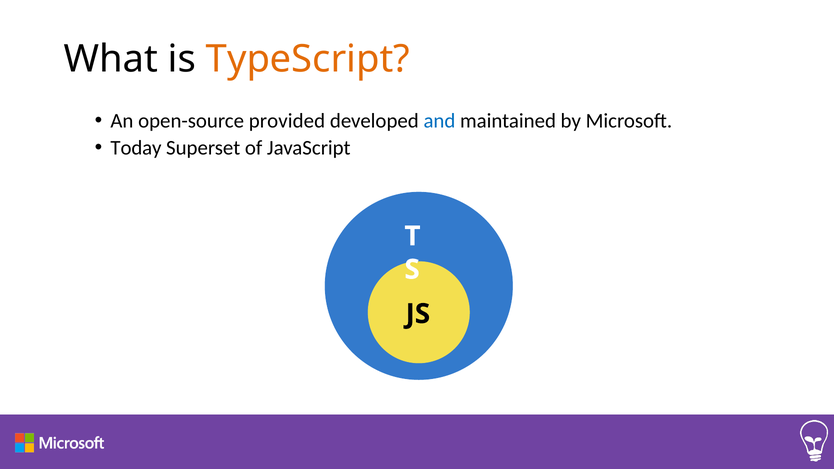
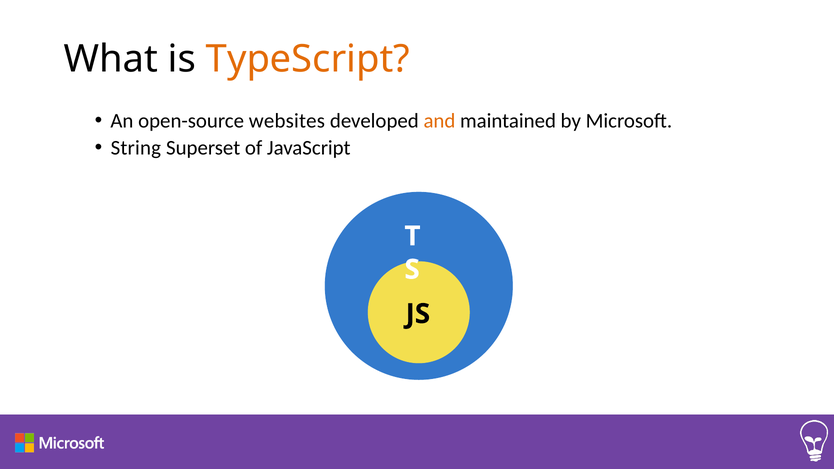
provided: provided -> websites (287, 121)
and colour: blue -> orange (439, 121)
Today: Today -> String (136, 148)
